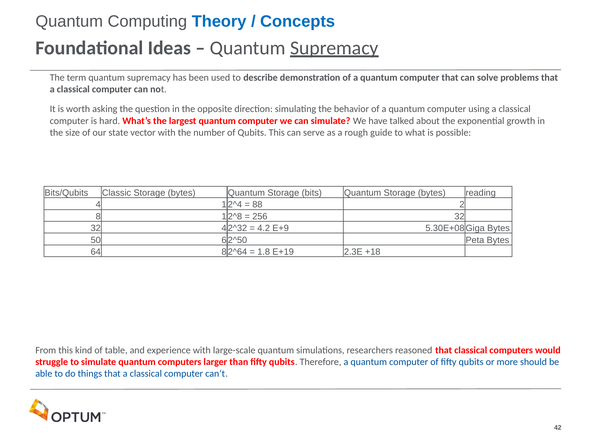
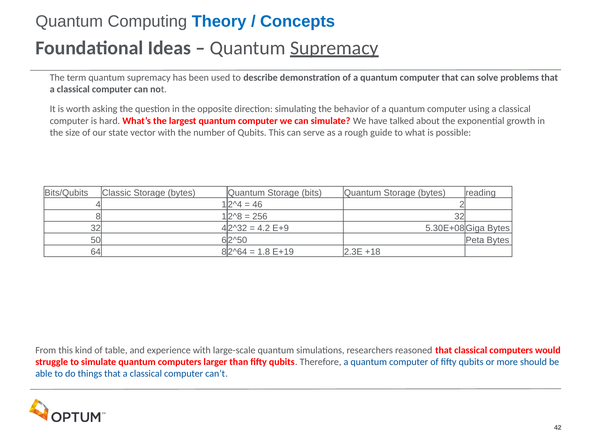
88: 88 -> 46 (257, 205)
